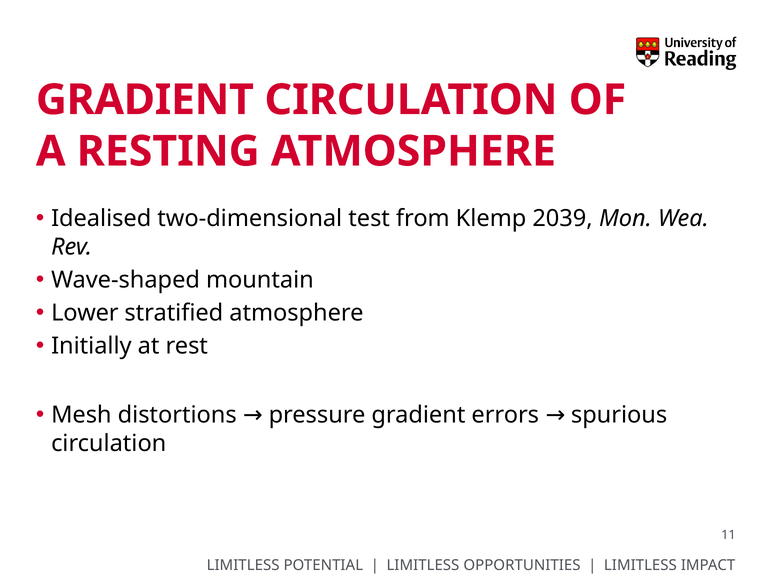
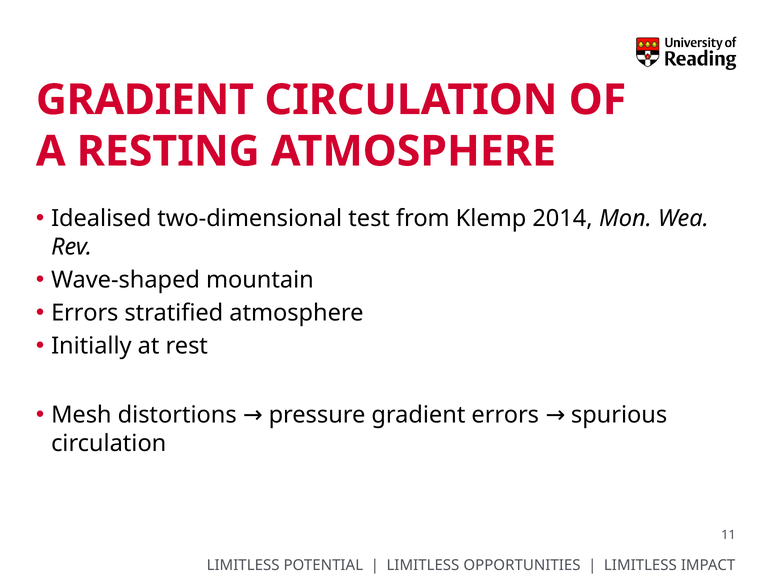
2039: 2039 -> 2014 (563, 219)
Lower: Lower -> Errors (85, 313)
